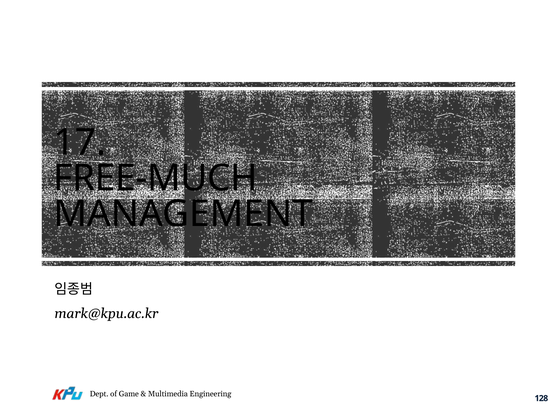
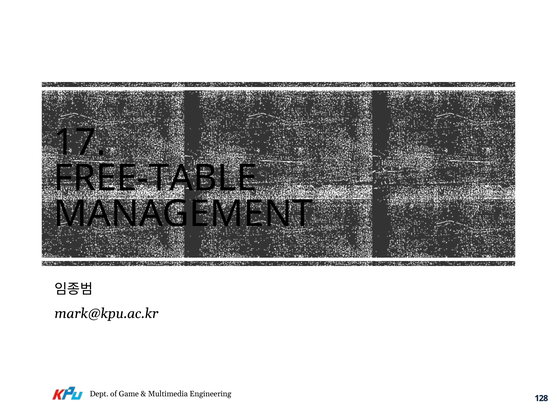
FREE-MUCH: FREE-MUCH -> FREE-TABLE (155, 178)
